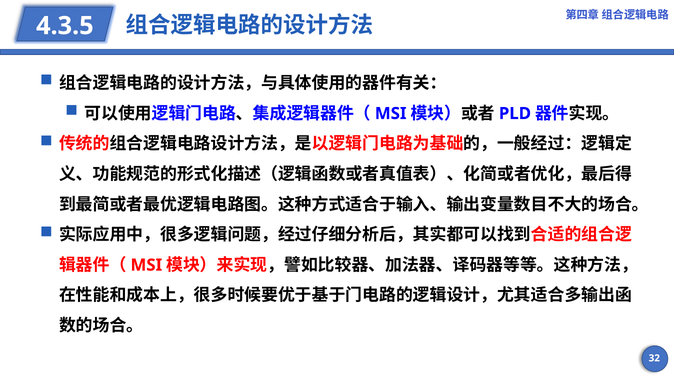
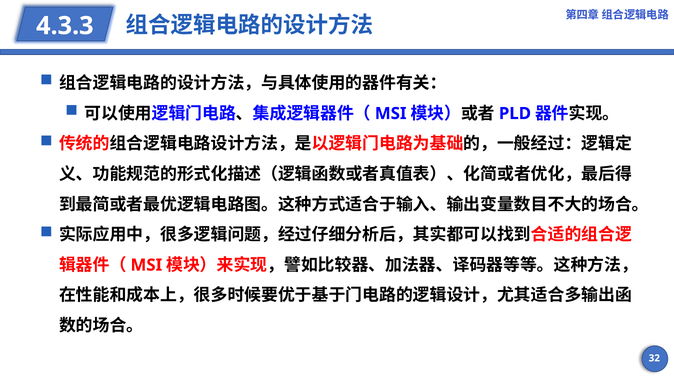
4.3.5: 4.3.5 -> 4.3.3 (65, 26)
